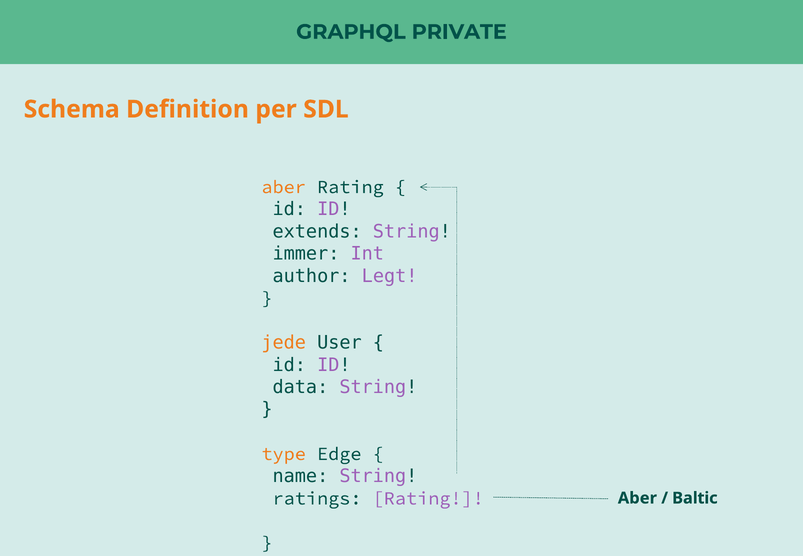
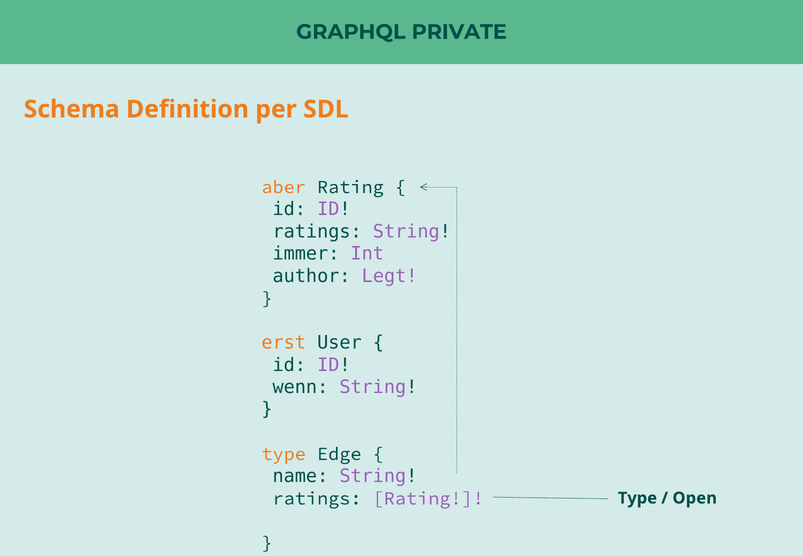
extends: extends -> ratings (317, 231)
jede: jede -> erst (284, 343)
data: data -> wenn (300, 387)
Aber: Aber -> Type (637, 498)
Baltic: Baltic -> Open (695, 498)
